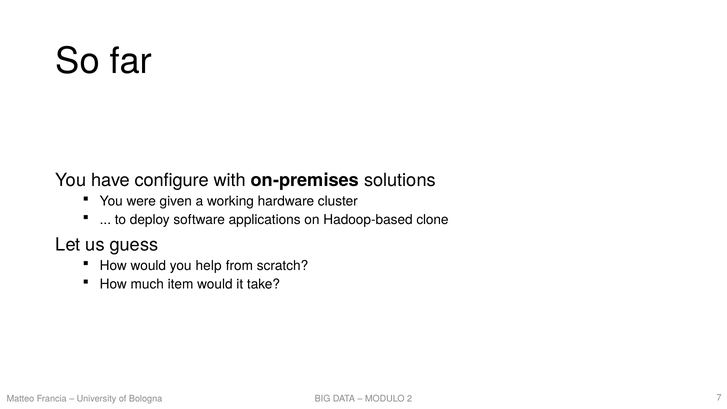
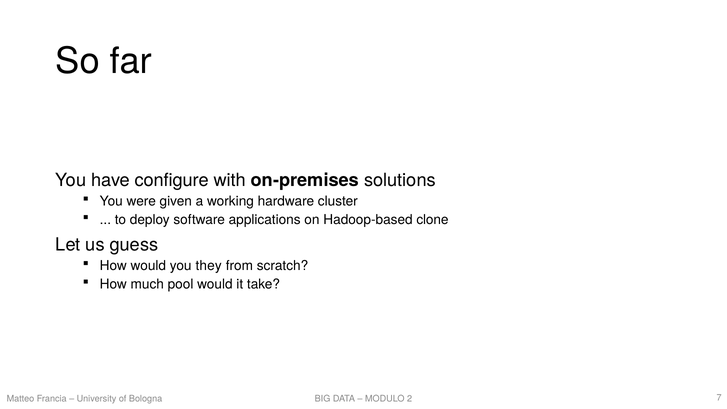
help: help -> they (209, 266)
item: item -> pool (181, 284)
